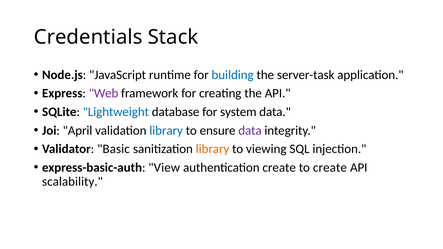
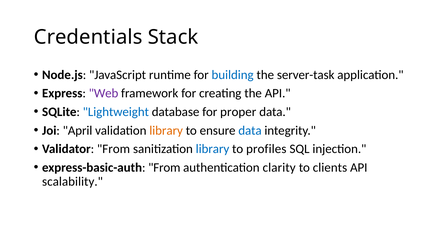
system: system -> proper (238, 112)
library colour: blue -> orange (166, 131)
data colour: purple -> blue (250, 131)
Validator Basic: Basic -> From (114, 149)
library colour: orange -> blue (213, 149)
viewing: viewing -> profiles (266, 149)
express-basic-auth View: View -> From (164, 168)
authentication create: create -> clarity (279, 168)
to create: create -> clients (330, 168)
